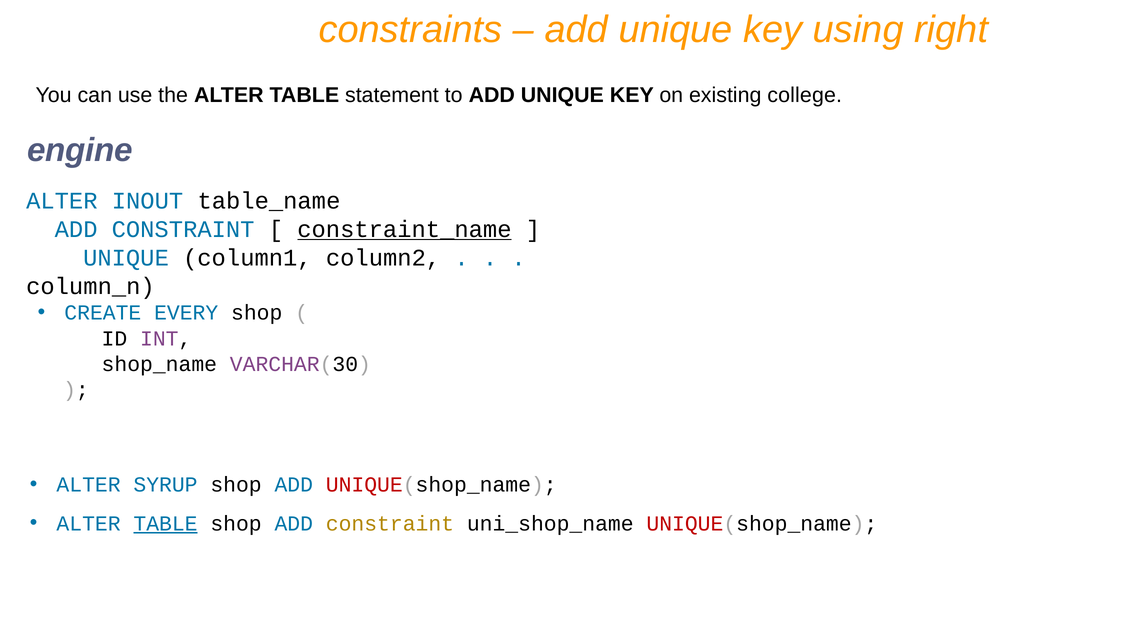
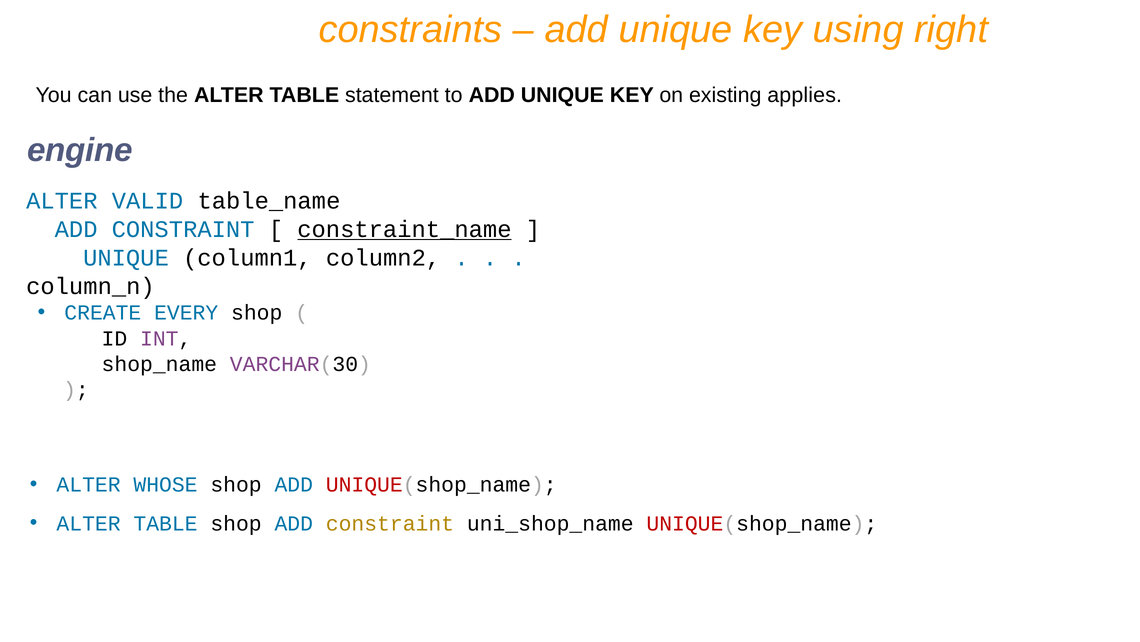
college: college -> applies (805, 95)
INOUT: INOUT -> VALID (148, 201)
SYRUP: SYRUP -> WHOSE (165, 484)
TABLE underline: present -> none (165, 523)
